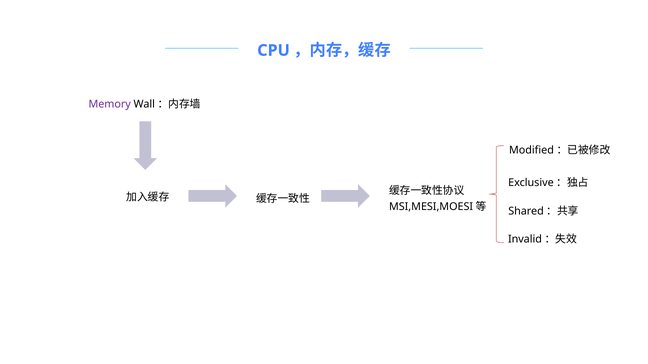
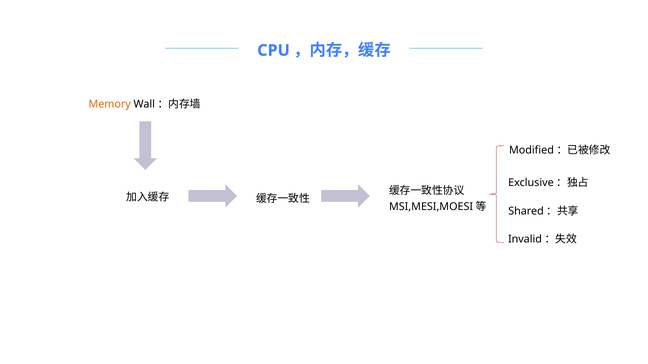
Memory colour: purple -> orange (110, 105)
